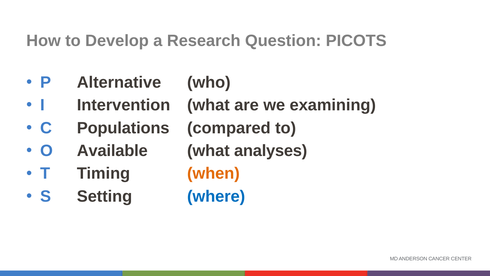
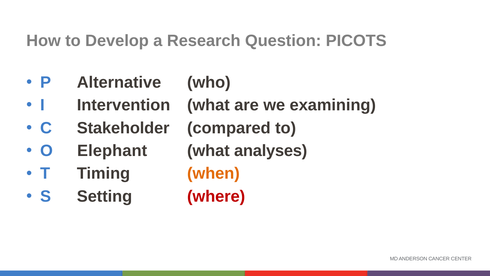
Populations: Populations -> Stakeholder (123, 128)
Available: Available -> Elephant (112, 151)
where colour: blue -> red (216, 196)
